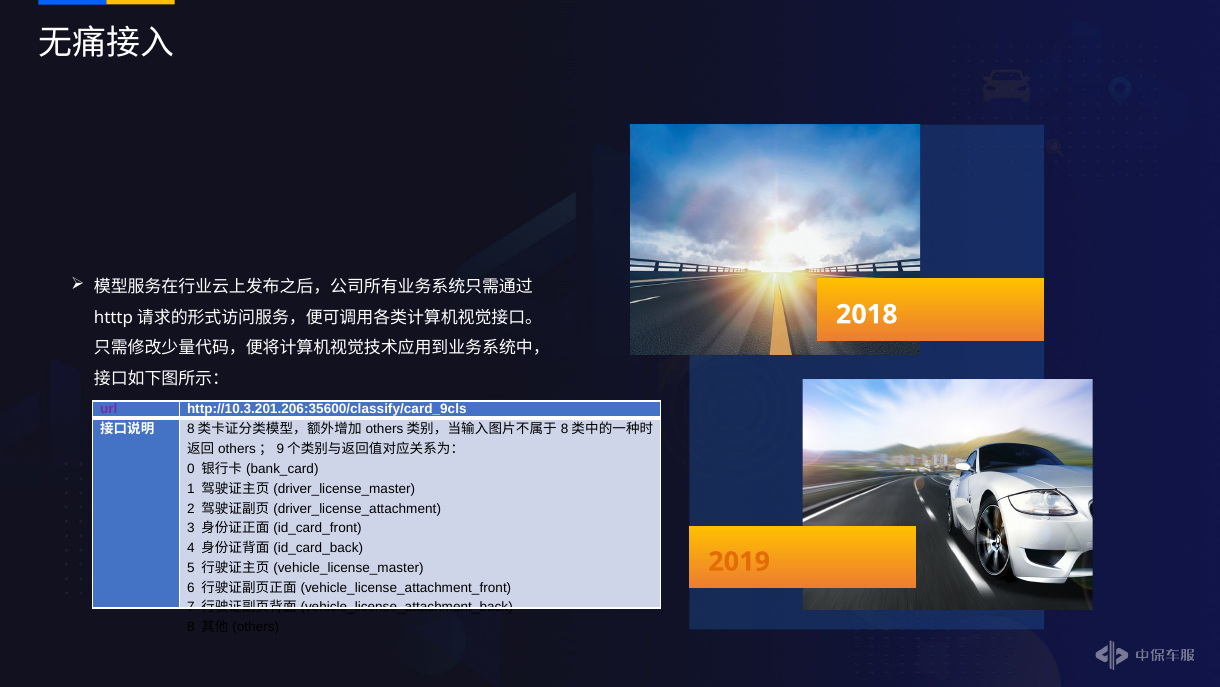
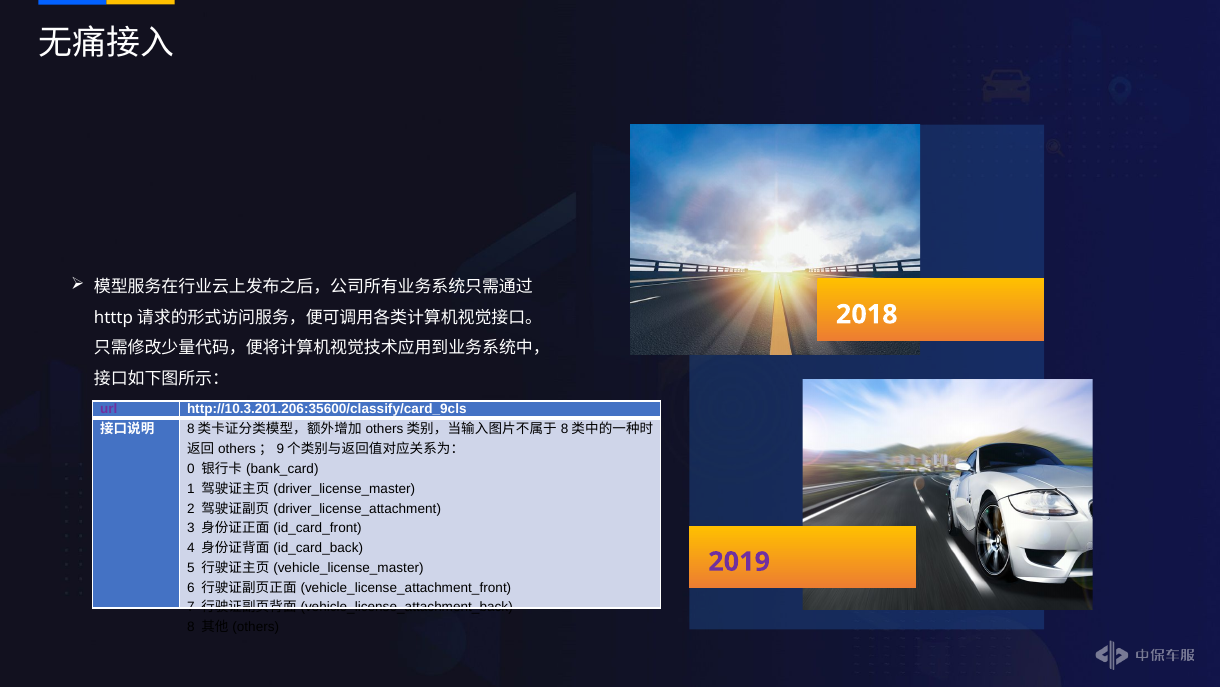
2019 colour: orange -> purple (739, 561)
